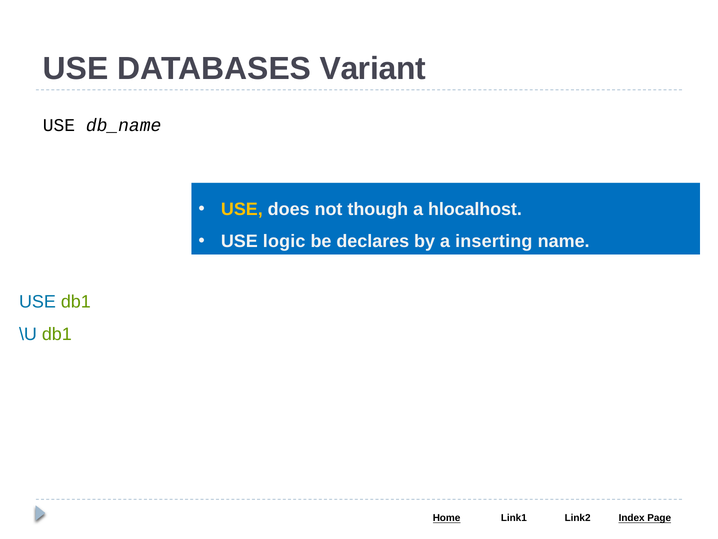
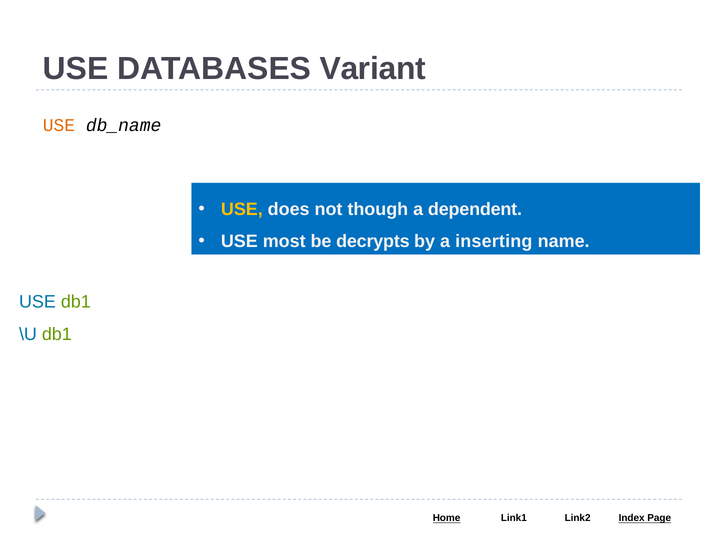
USE colour: black -> orange (59, 125)
hlocalhost: hlocalhost -> dependent (475, 209)
logic: logic -> most (284, 241)
declares: declares -> decrypts (373, 241)
